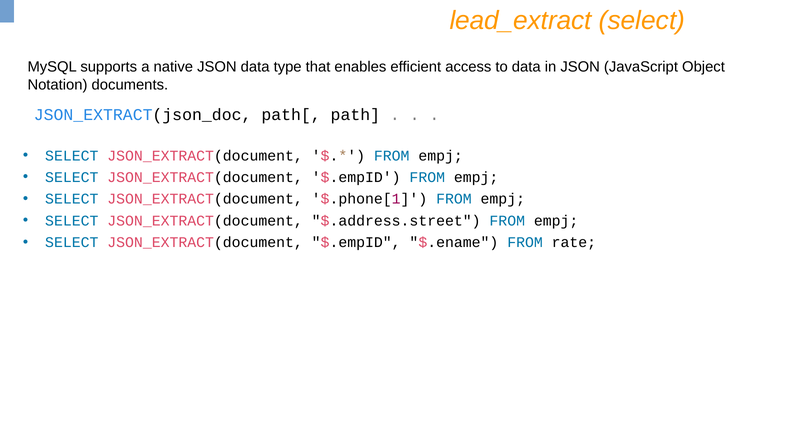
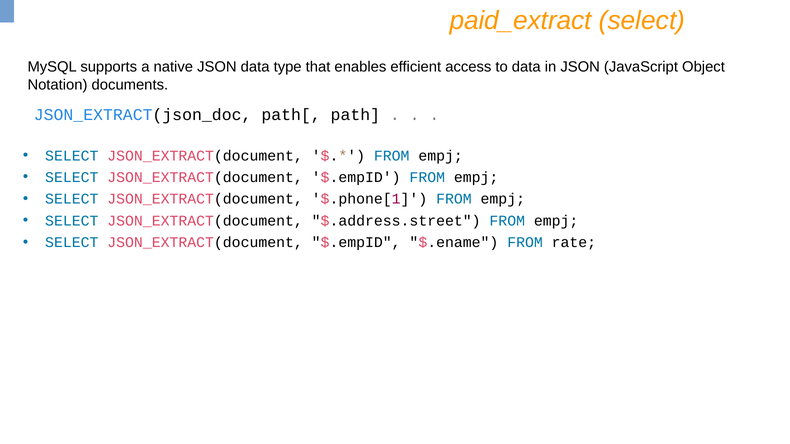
lead_extract: lead_extract -> paid_extract (521, 21)
